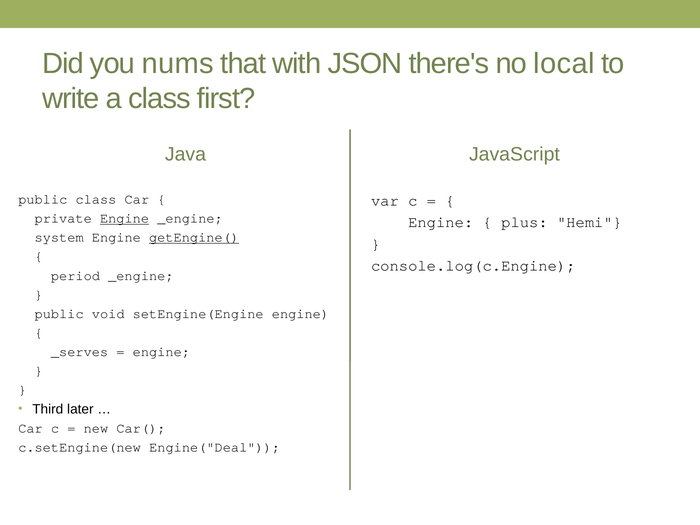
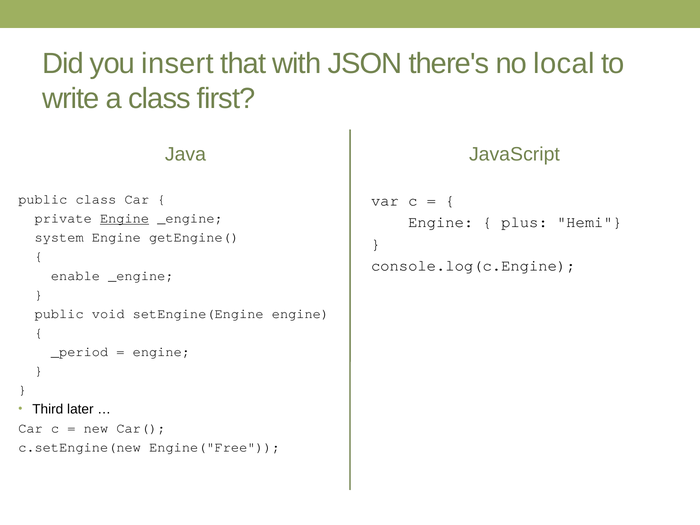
nums: nums -> insert (178, 64)
getEngine( underline: present -> none (194, 237)
period: period -> enable (75, 276)
_serves: _serves -> _period (80, 352)
Engine("Deal: Engine("Deal -> Engine("Free (215, 447)
